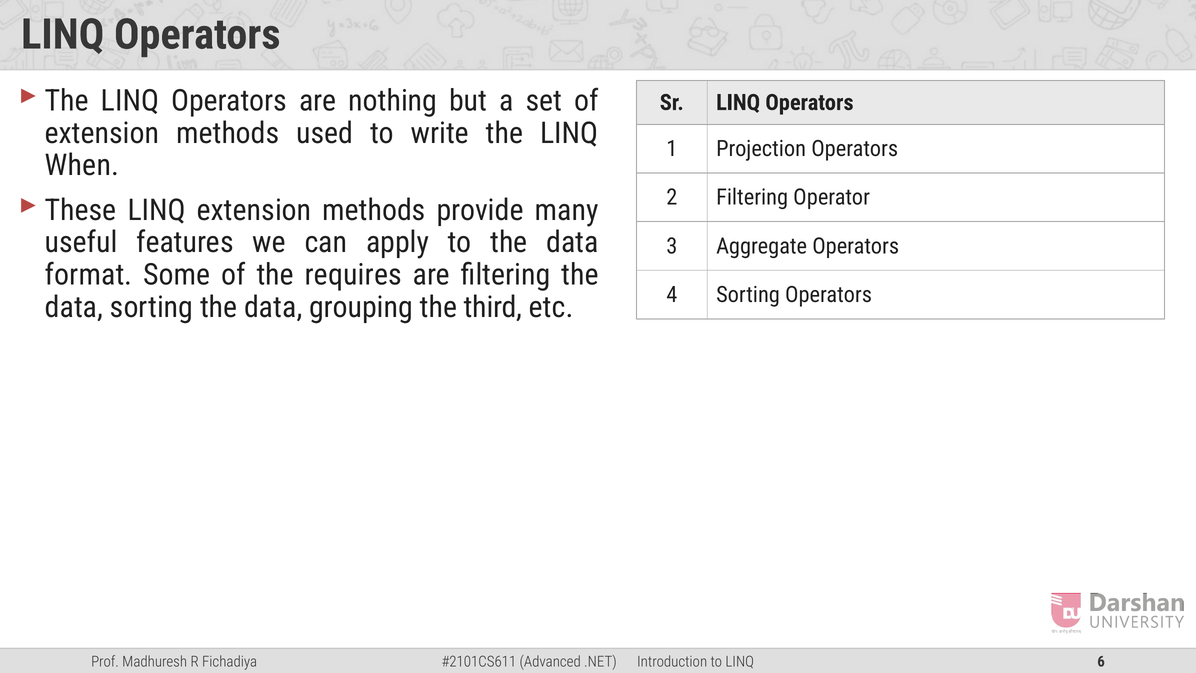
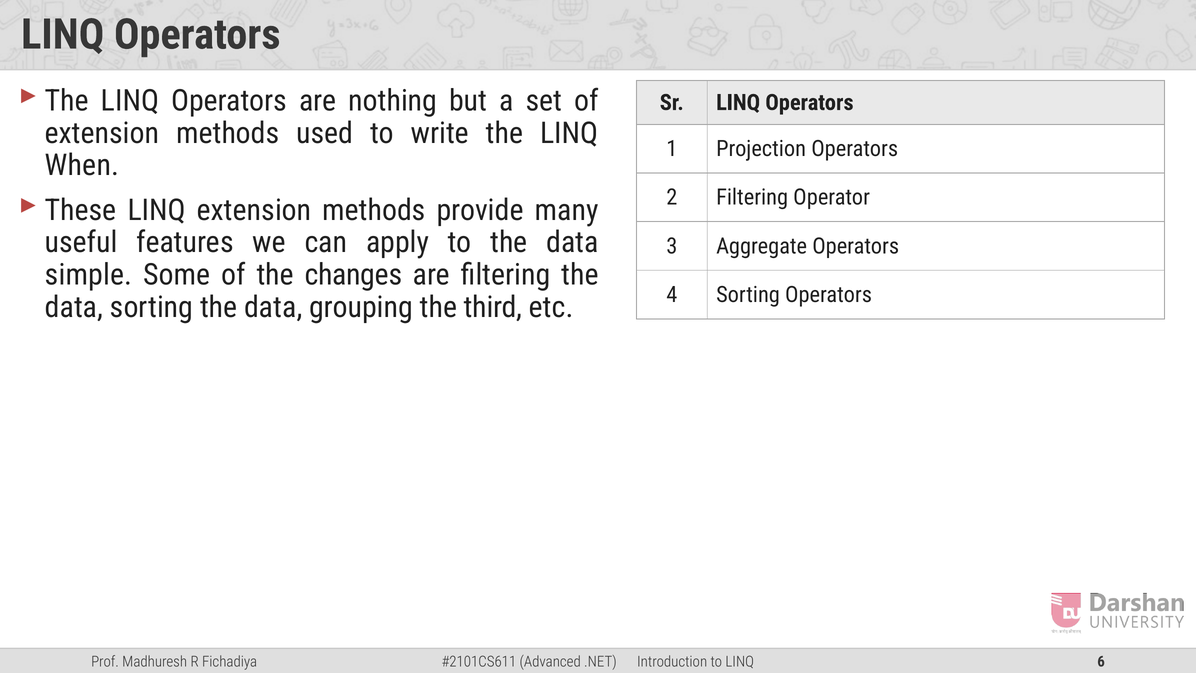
format: format -> simple (89, 275)
requires: requires -> changes (353, 275)
